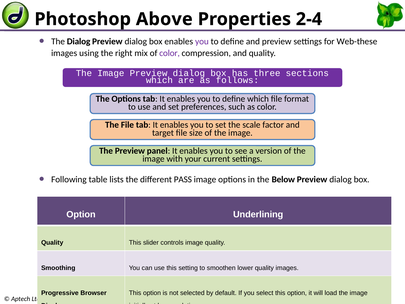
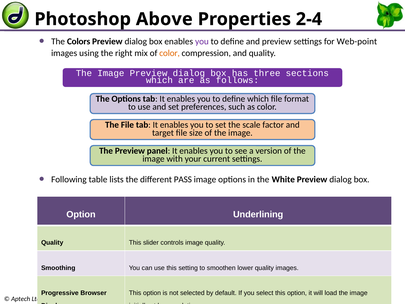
The Dialog: Dialog -> Colors (79, 41)
Web-these: Web-these -> Web-point (357, 41)
color colour: purple -> orange (170, 53)
Below: Below -> White (283, 179)
